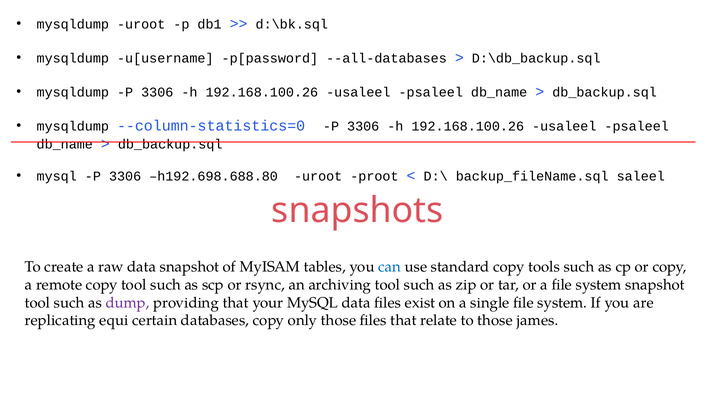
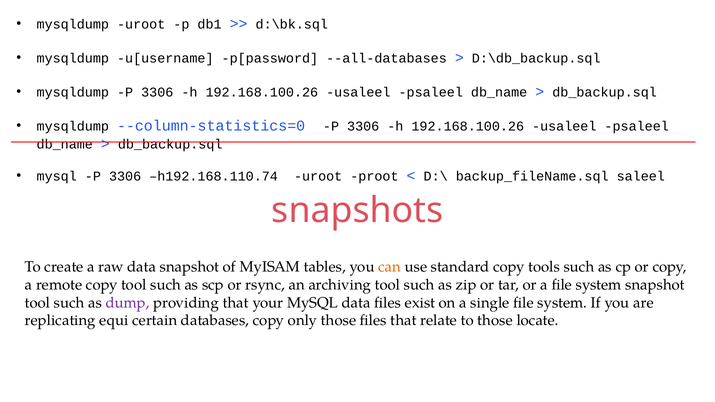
h192.698.688.80: h192.698.688.80 -> h192.168.110.74 (214, 177)
can colour: blue -> orange (390, 267)
james: james -> locate (538, 321)
